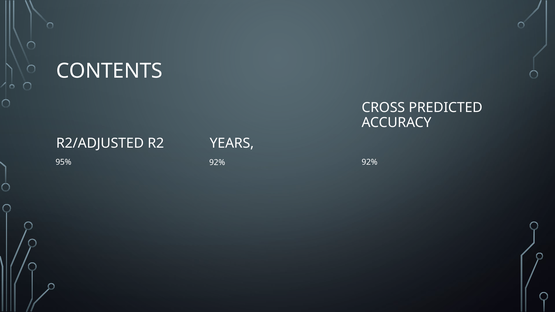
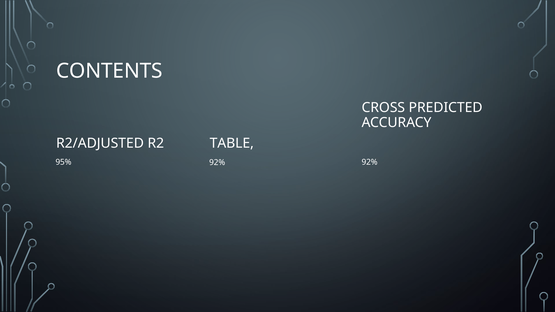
YEARS: YEARS -> TABLE (232, 143)
